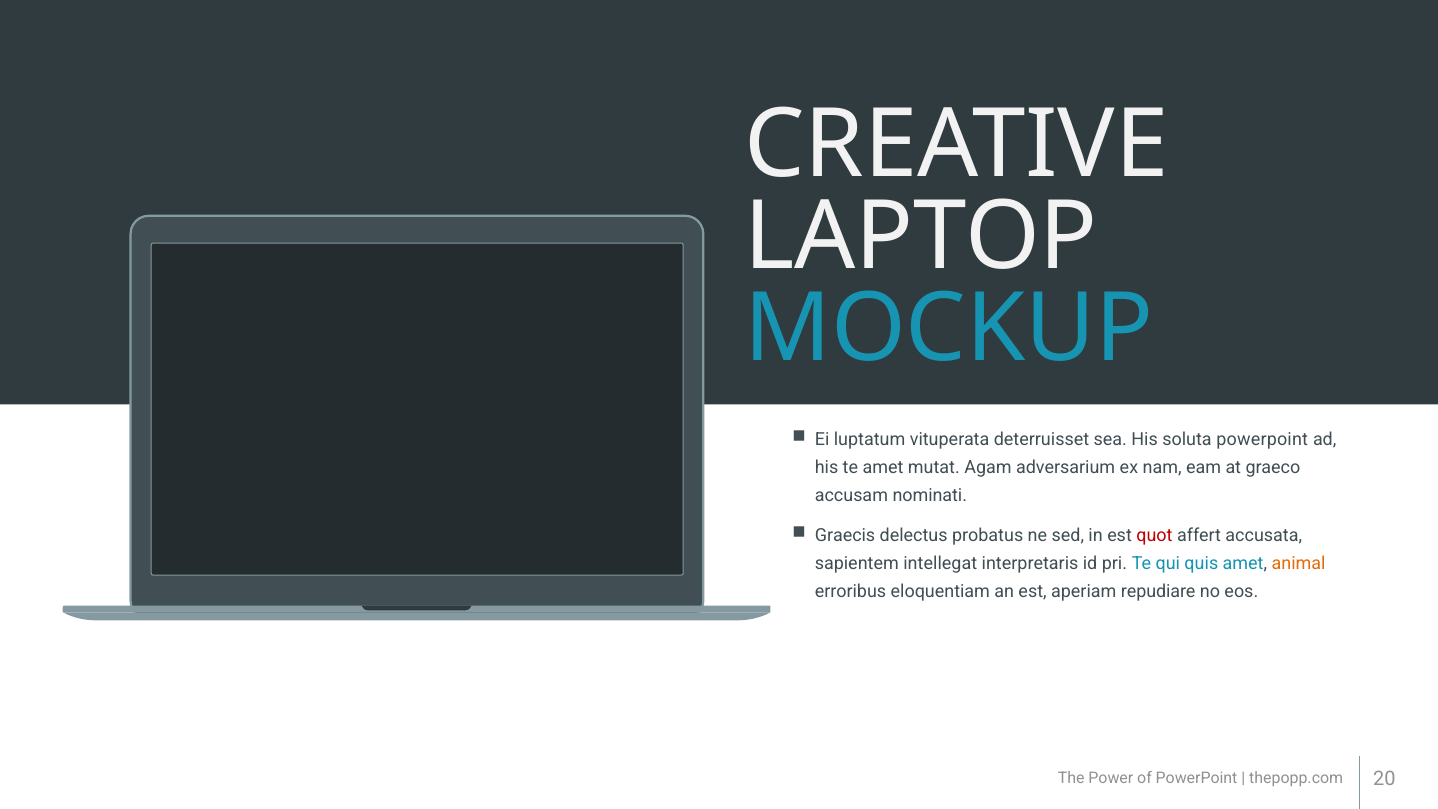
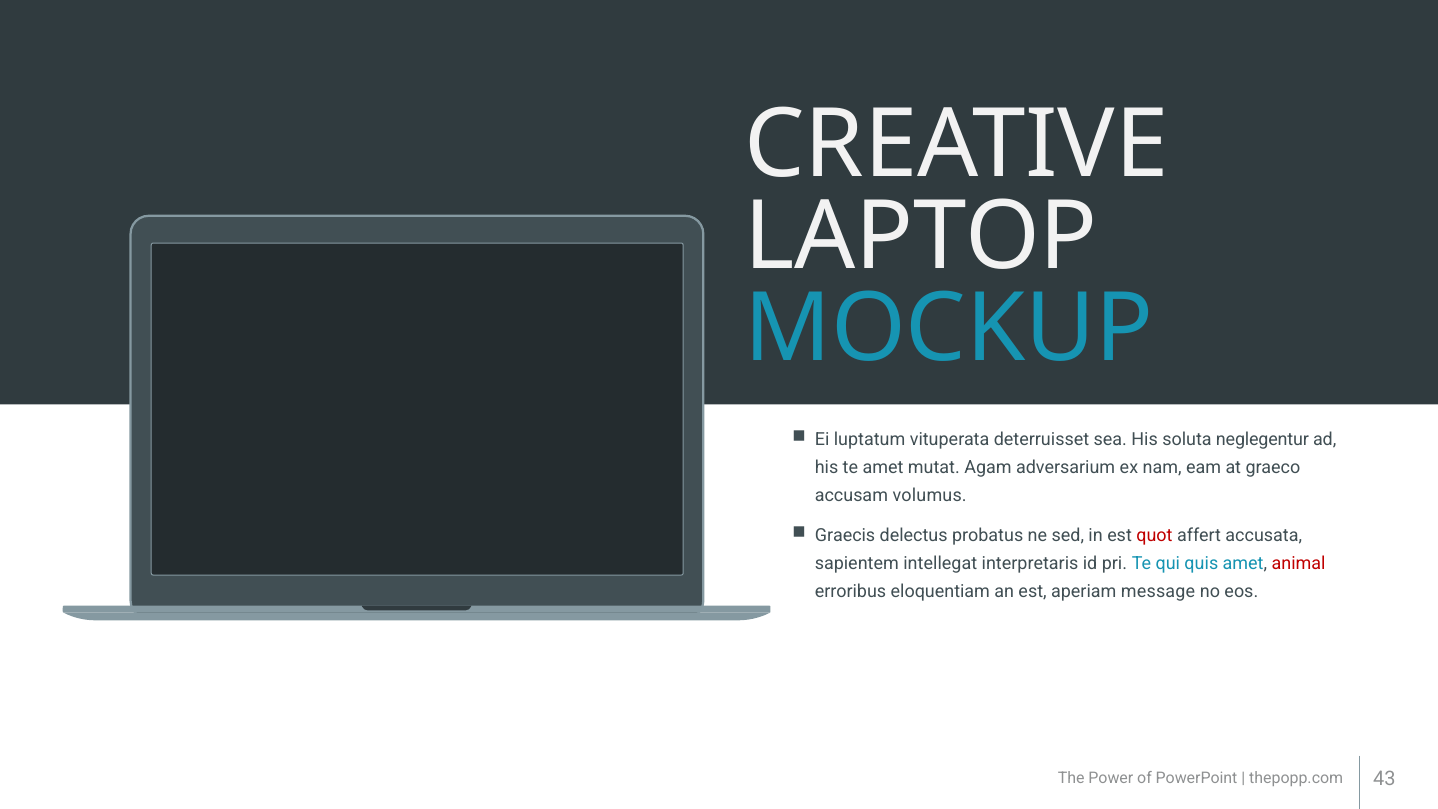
soluta powerpoint: powerpoint -> neglegentur (1262, 439)
nominati: nominati -> volumus (930, 495)
animal colour: orange -> red (1299, 563)
repudiare: repudiare -> message (1158, 591)
20: 20 -> 43 (1384, 778)
